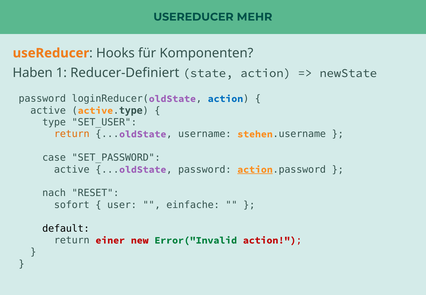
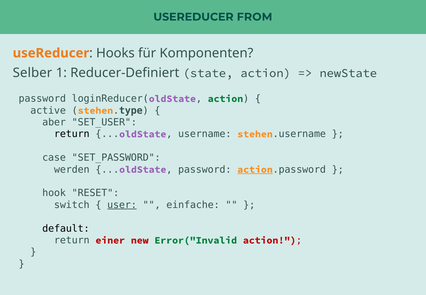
MEHR: MEHR -> FROM (255, 17)
Haben: Haben -> Selber (32, 73)
action colour: blue -> green (225, 99)
active: active -> stehen (95, 110)
type: type -> aber (54, 122)
return colour: orange -> black (72, 134)
active: active -> werden (72, 169)
nach: nach -> hook (54, 193)
sofort: sofort -> switch (72, 205)
user underline: none -> present (122, 205)
